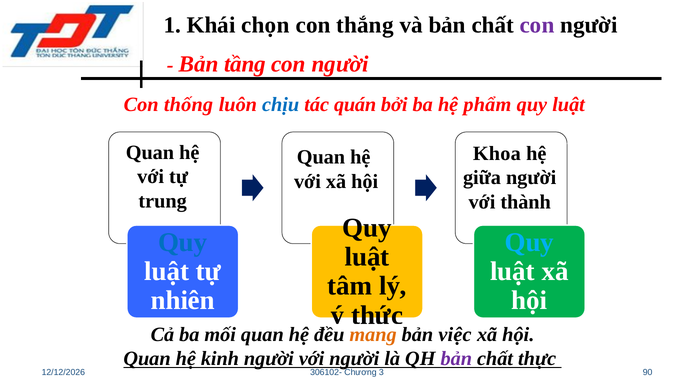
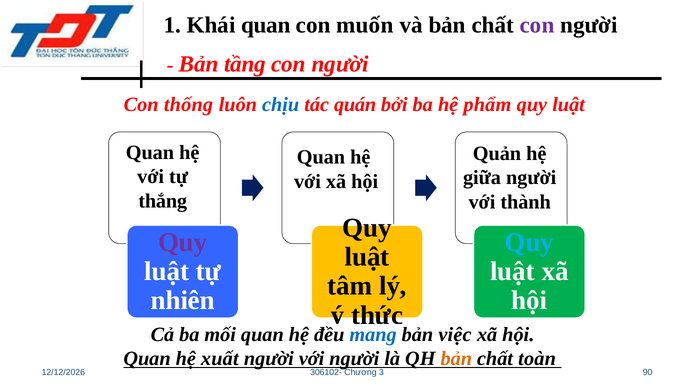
Khái chọn: chọn -> quan (266, 25)
thắng: thắng -> muốn (365, 25)
Khoa: Khoa -> Quản (497, 153)
trung: trung -> thắng (163, 201)
Quy colour: blue -> purple (183, 243)
mang colour: orange -> blue (373, 335)
kinh: kinh -> xuất (220, 359)
bản colour: purple -> orange (456, 359)
thực: thực -> toàn (537, 359)
